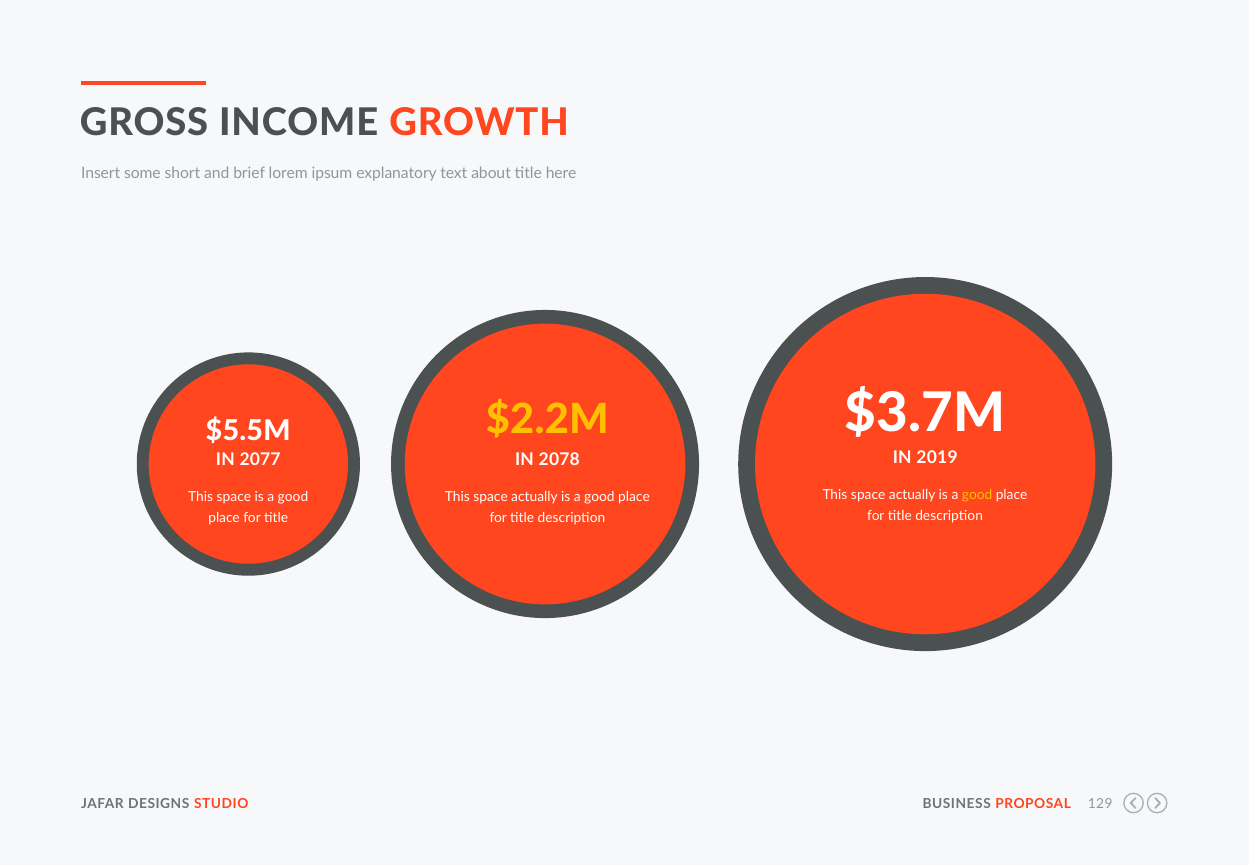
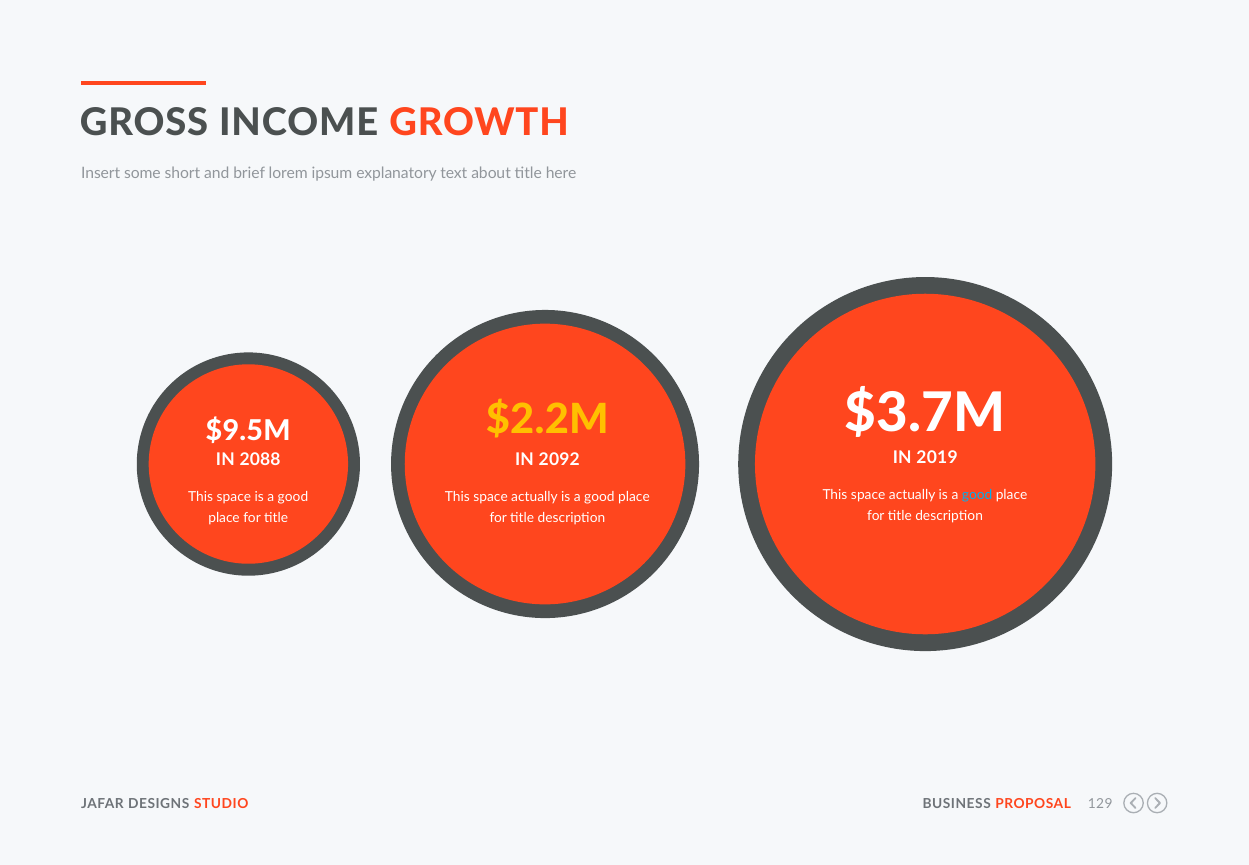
$5.5M: $5.5M -> $9.5M (248, 431)
2077: 2077 -> 2088 (260, 459)
2078: 2078 -> 2092 (559, 459)
good colour: yellow -> light blue (977, 494)
